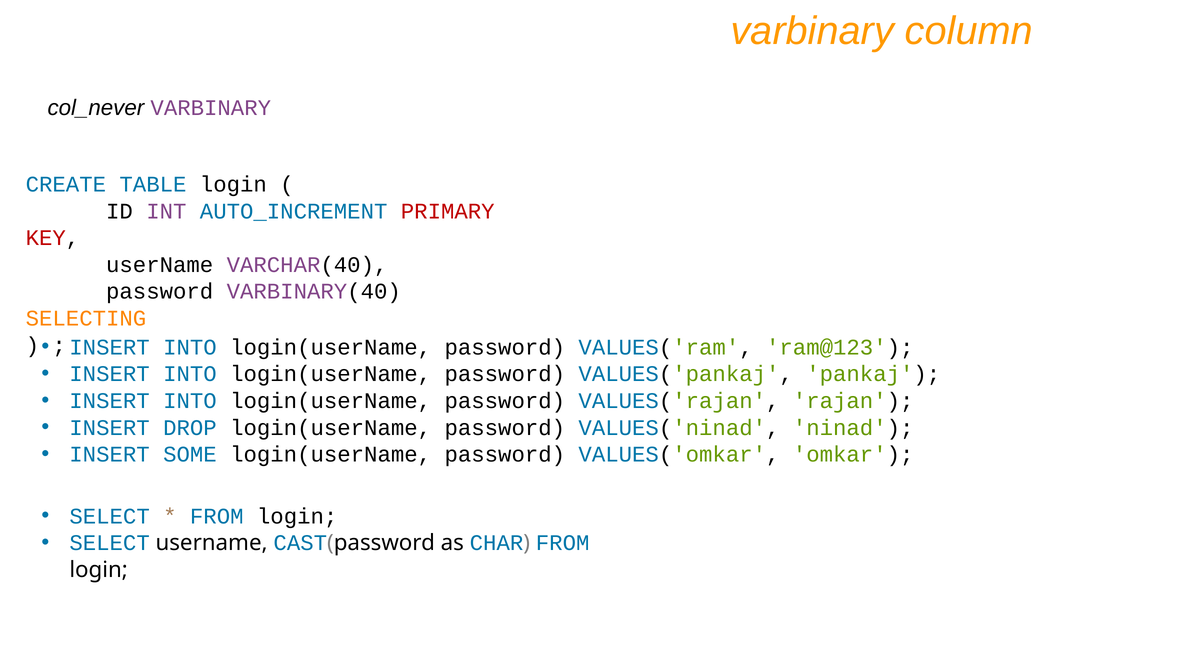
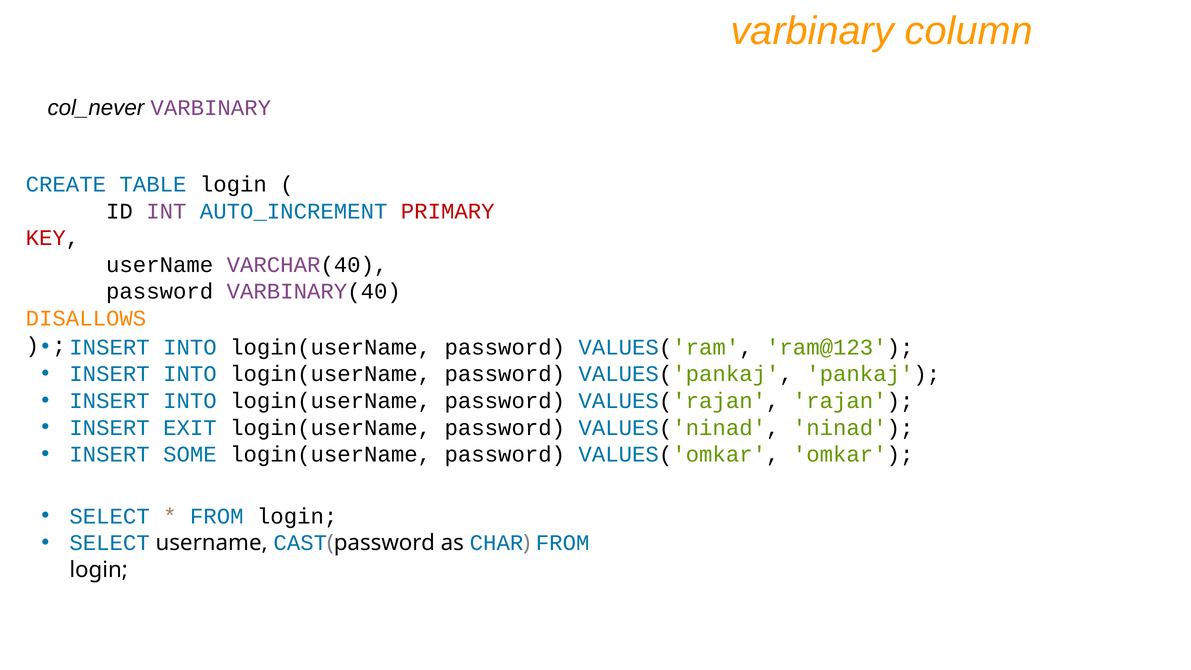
SELECTING: SELECTING -> DISALLOWS (86, 318)
DROP: DROP -> EXIT (190, 428)
